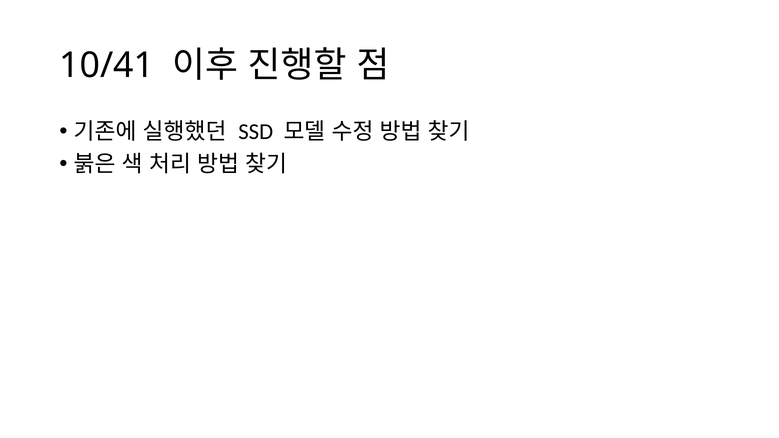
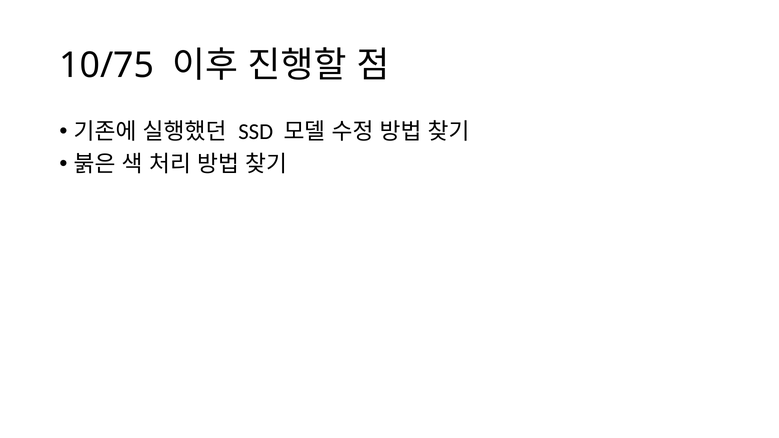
10/41: 10/41 -> 10/75 (107, 65)
